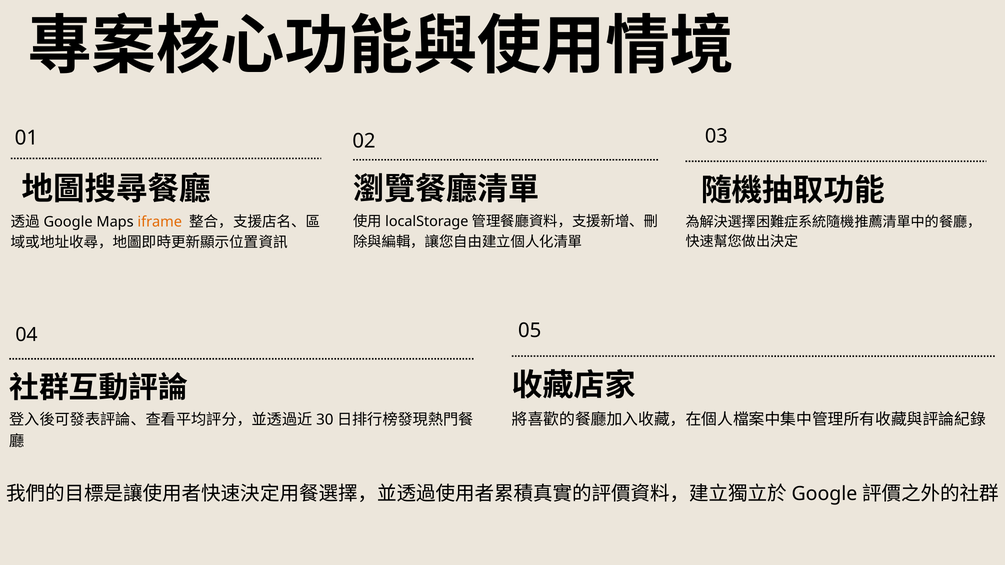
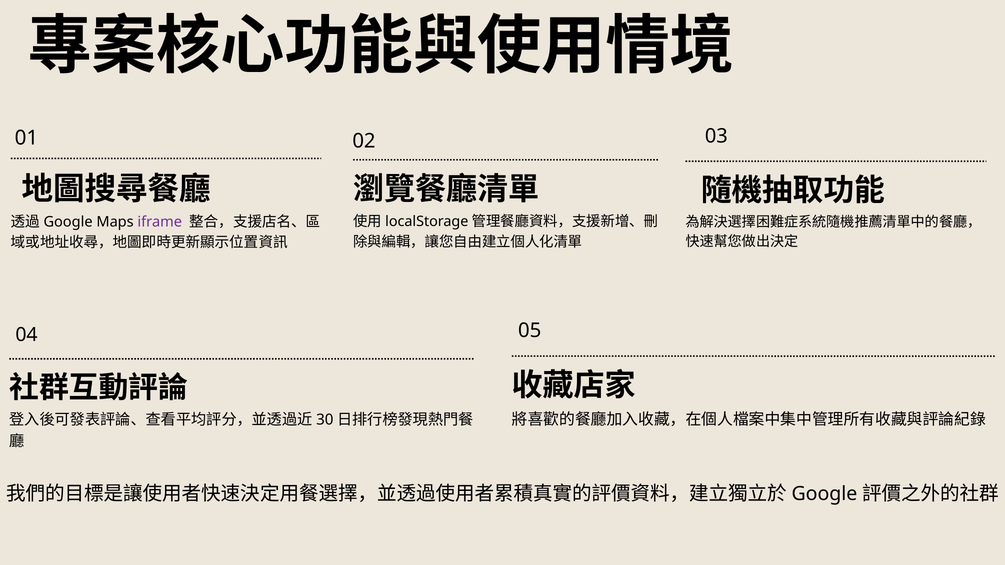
iframe colour: orange -> purple (160, 222)
